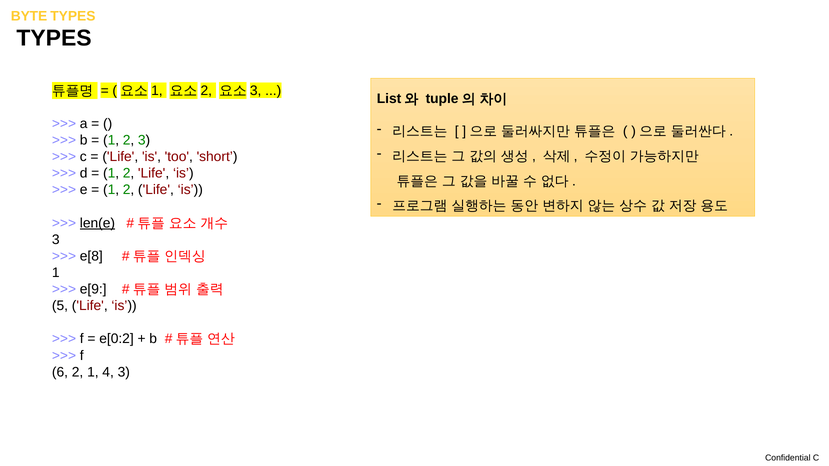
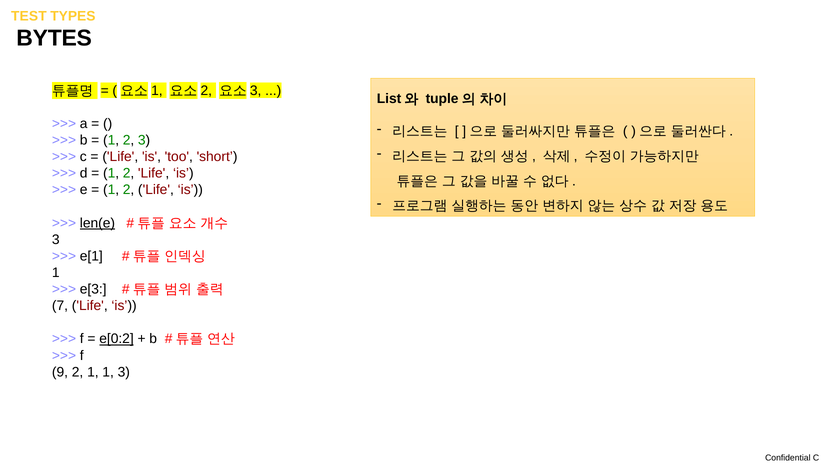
BYTE: BYTE -> TEST (29, 16)
TYPES: TYPES -> BYTES (54, 38)
e[8: e[8 -> e[1 (91, 256)
e[9: e[9 -> e[3 (93, 289)
5: 5 -> 7 (60, 306)
e[0:2 underline: none -> present (117, 339)
6: 6 -> 9 (60, 372)
1 4: 4 -> 1 (108, 372)
